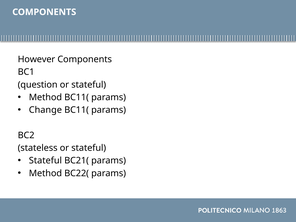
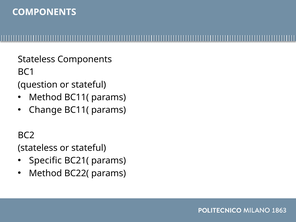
However: However -> Stateless (36, 59)
Stateful: Stateful -> Specific (45, 161)
